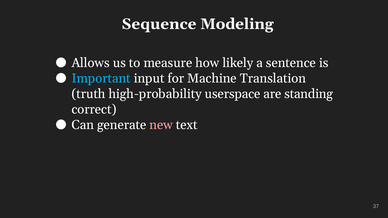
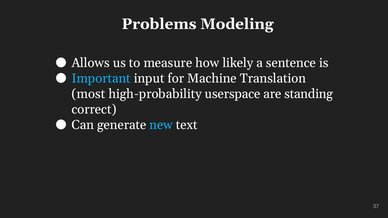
Sequence: Sequence -> Problems (159, 24)
truth: truth -> most (88, 94)
new colour: pink -> light blue (161, 125)
